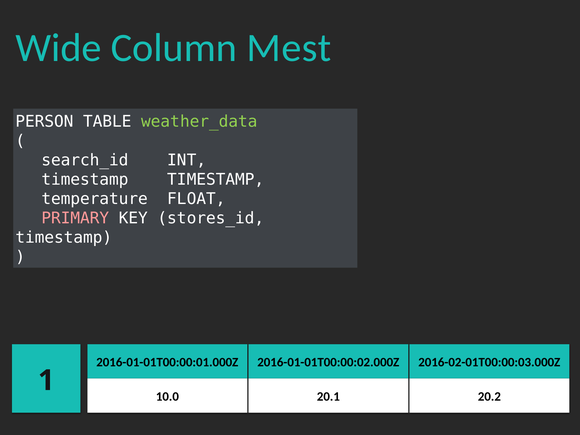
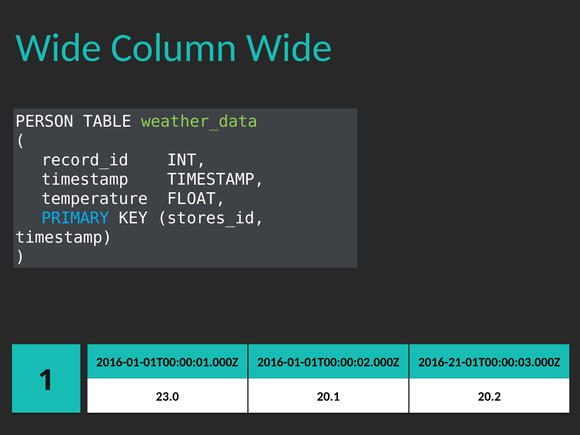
Column Mest: Mest -> Wide (289, 48)
search_id: search_id -> record_id (85, 160)
PRIMARY colour: pink -> light blue (75, 218)
2016-02-01T00:00:03.000Z: 2016-02-01T00:00:03.000Z -> 2016-21-01T00:00:03.000Z (489, 362)
10.0: 10.0 -> 23.0 (167, 396)
